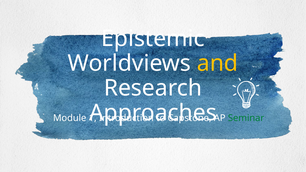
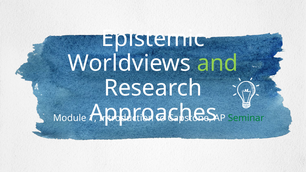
and colour: yellow -> light green (218, 63)
